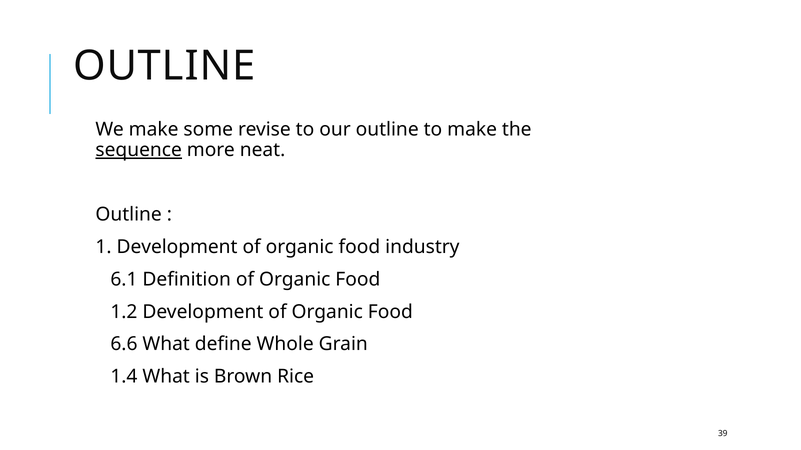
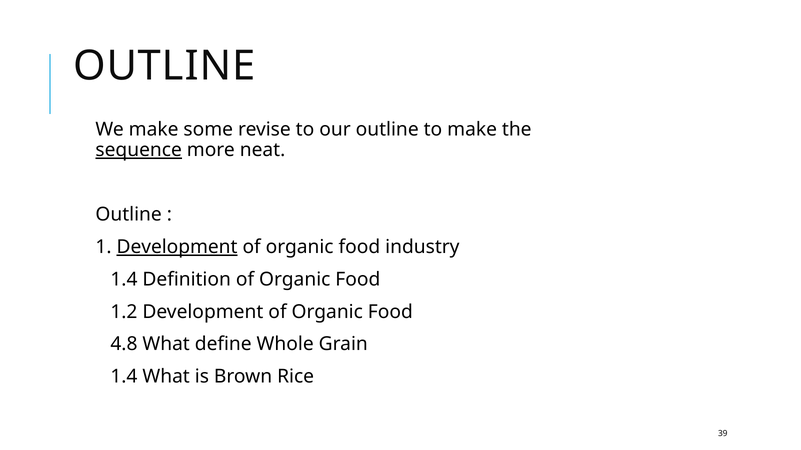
Development underline: none -> present (177, 247)
6.1: 6.1 -> 1.4 (124, 280)
6.6: 6.6 -> 4.8 (124, 345)
